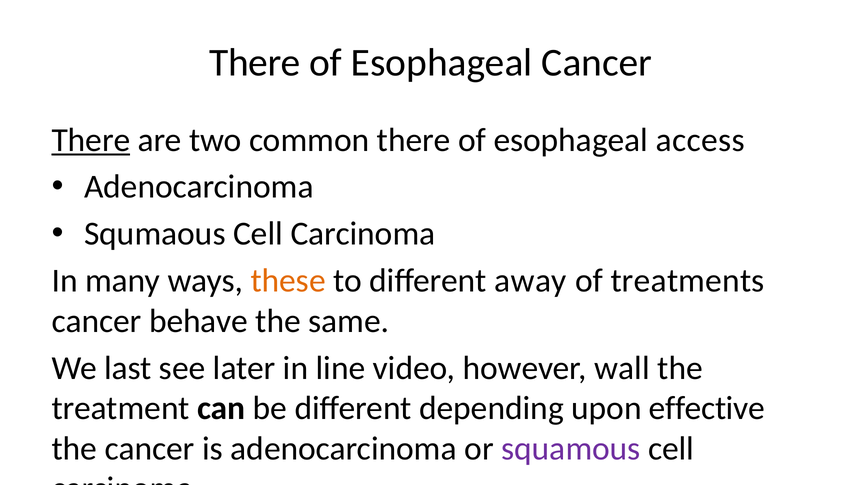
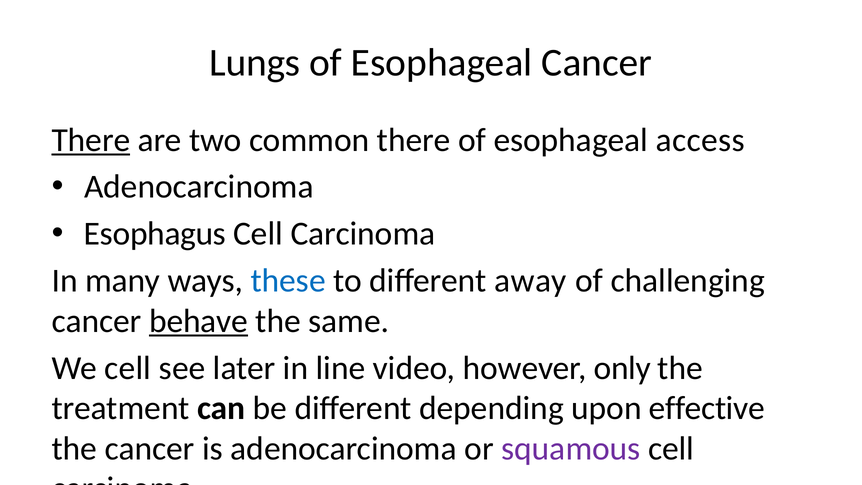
There: There -> Lungs (255, 63)
Squmaous: Squmaous -> Esophagus (155, 234)
these colour: orange -> blue (288, 281)
treatments: treatments -> challenging (688, 281)
behave underline: none -> present (199, 321)
We last: last -> cell (128, 368)
wall: wall -> only (622, 368)
